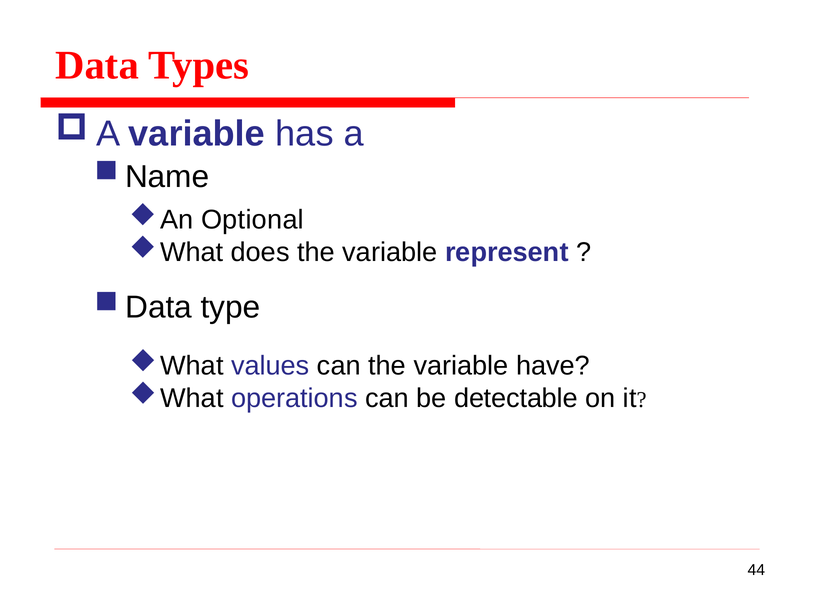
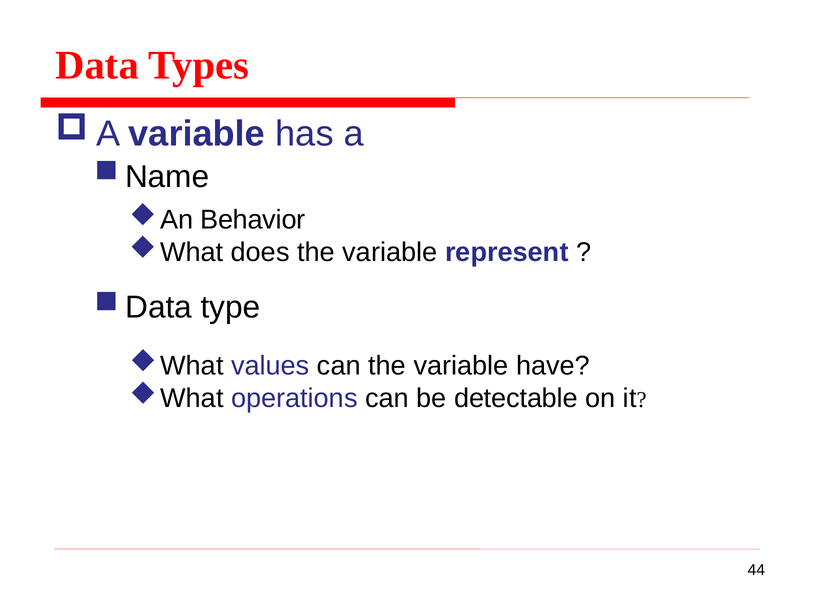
Optional: Optional -> Behavior (253, 220)
